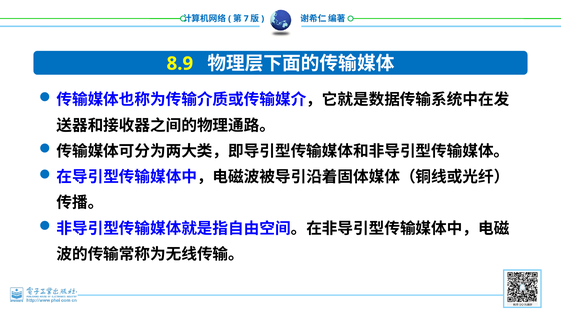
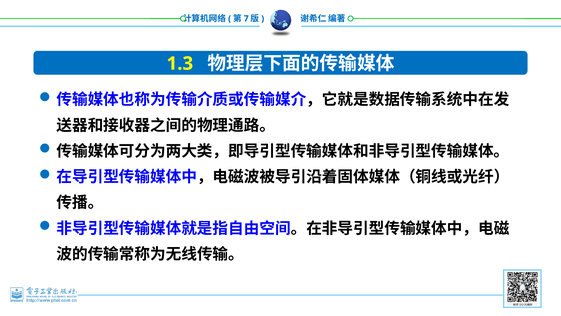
8.9: 8.9 -> 1.3 (180, 63)
